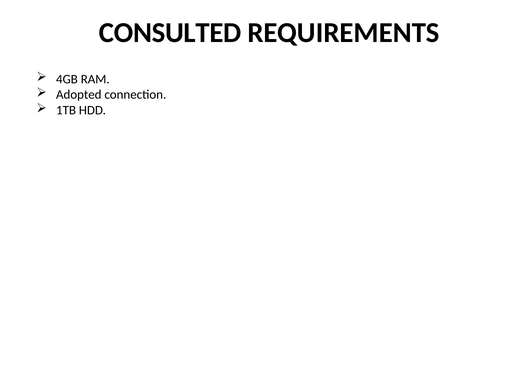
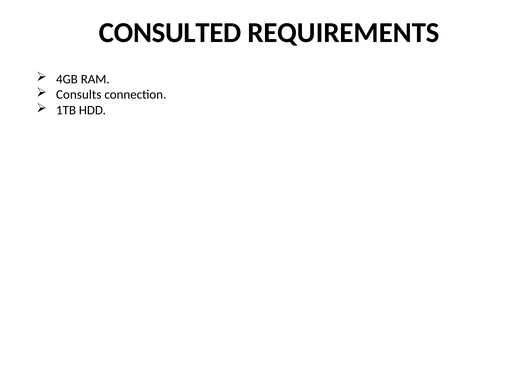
Adopted: Adopted -> Consults (79, 95)
